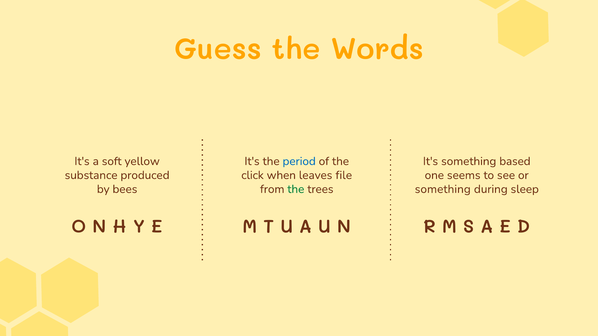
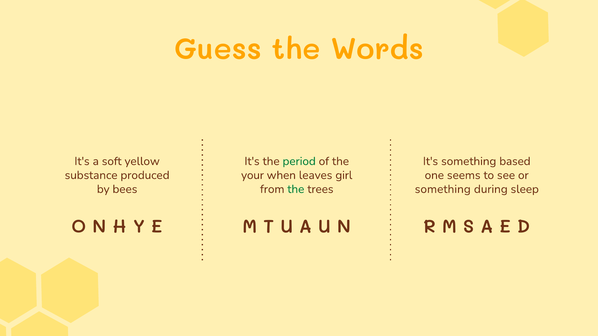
period colour: blue -> green (299, 161)
click: click -> your (253, 175)
file: file -> girl (344, 175)
